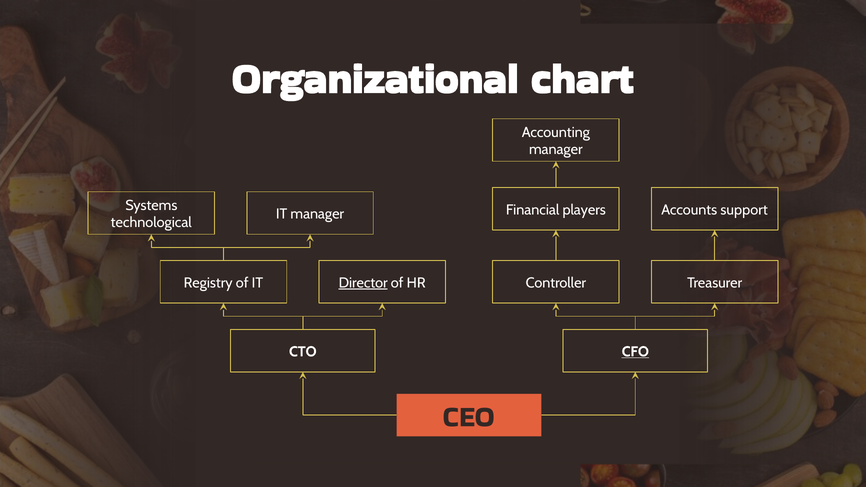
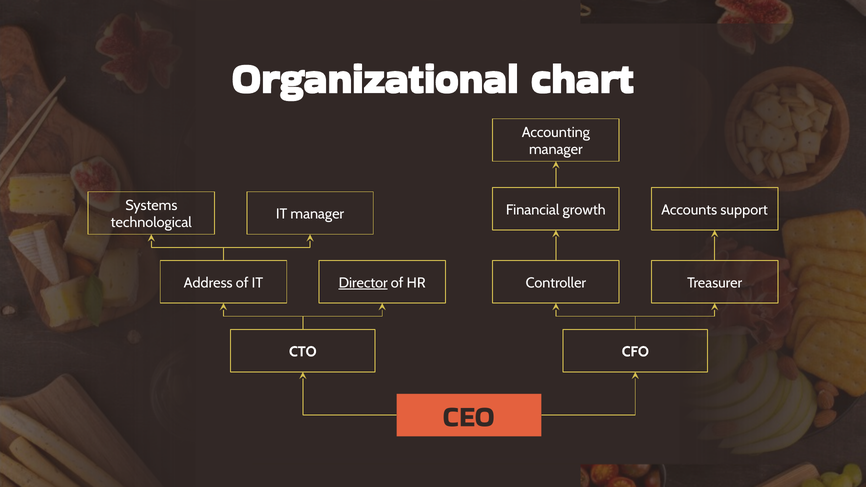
players: players -> growth (584, 210)
Registry: Registry -> Address (208, 283)
CFO underline: present -> none (635, 352)
